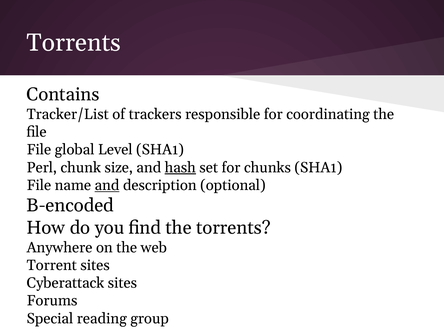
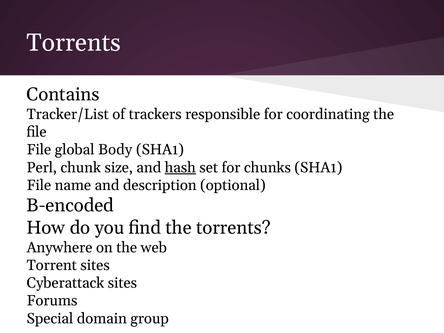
Level: Level -> Body (115, 150)
and underline: present -> none (107, 185)
reading: reading -> domain (102, 318)
